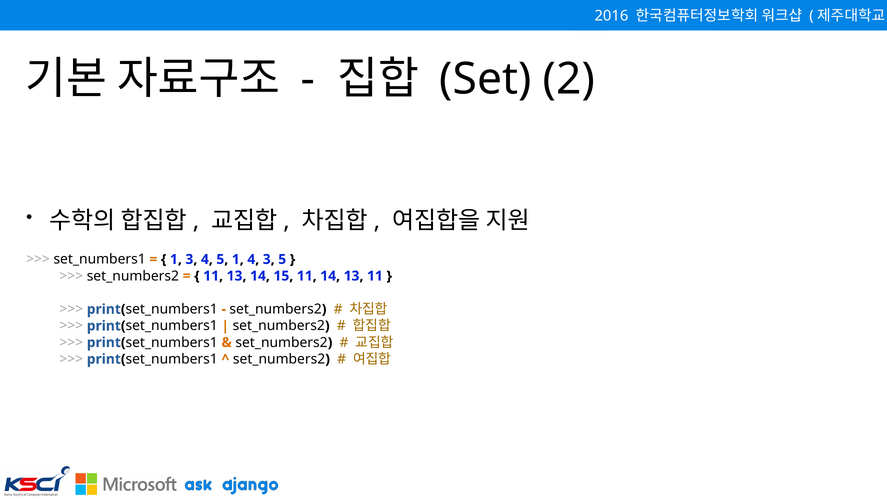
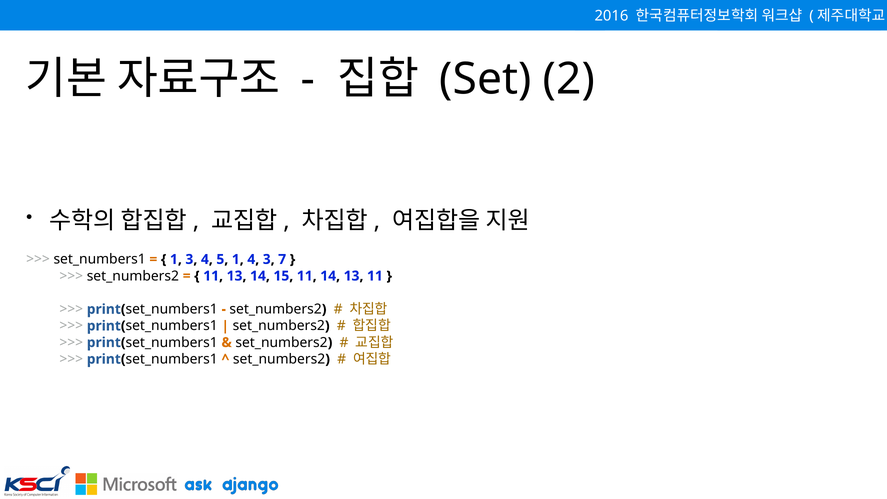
3 5: 5 -> 7 (282, 259)
